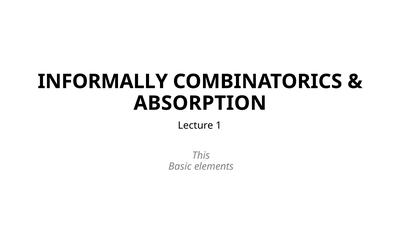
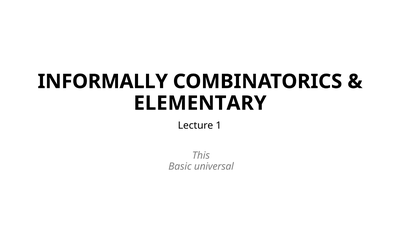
ABSORPTION: ABSORPTION -> ELEMENTARY (200, 103)
elements: elements -> universal (214, 167)
